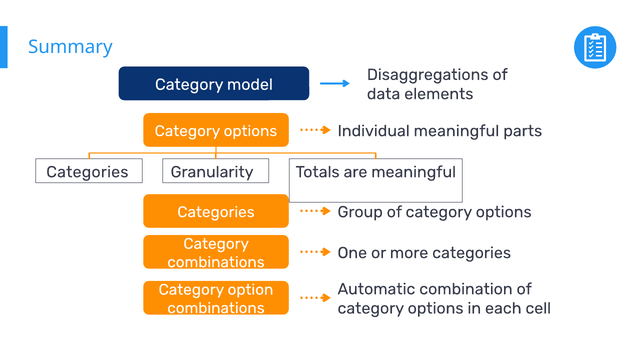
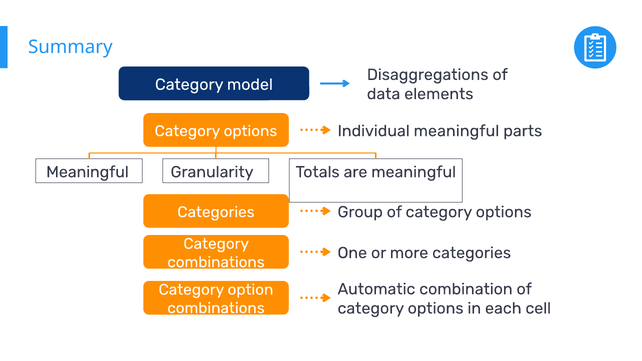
Categories: Categories -> Meaningful (87, 172)
